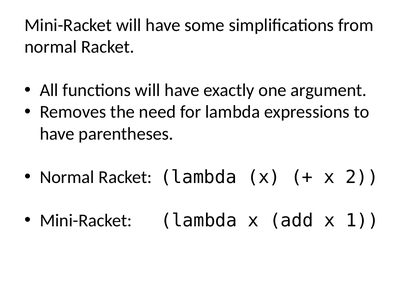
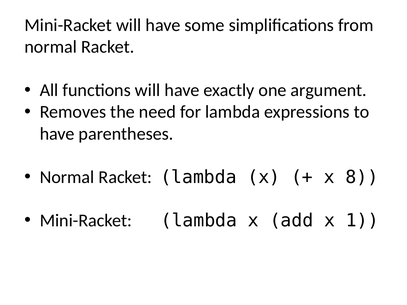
2: 2 -> 8 (362, 177)
